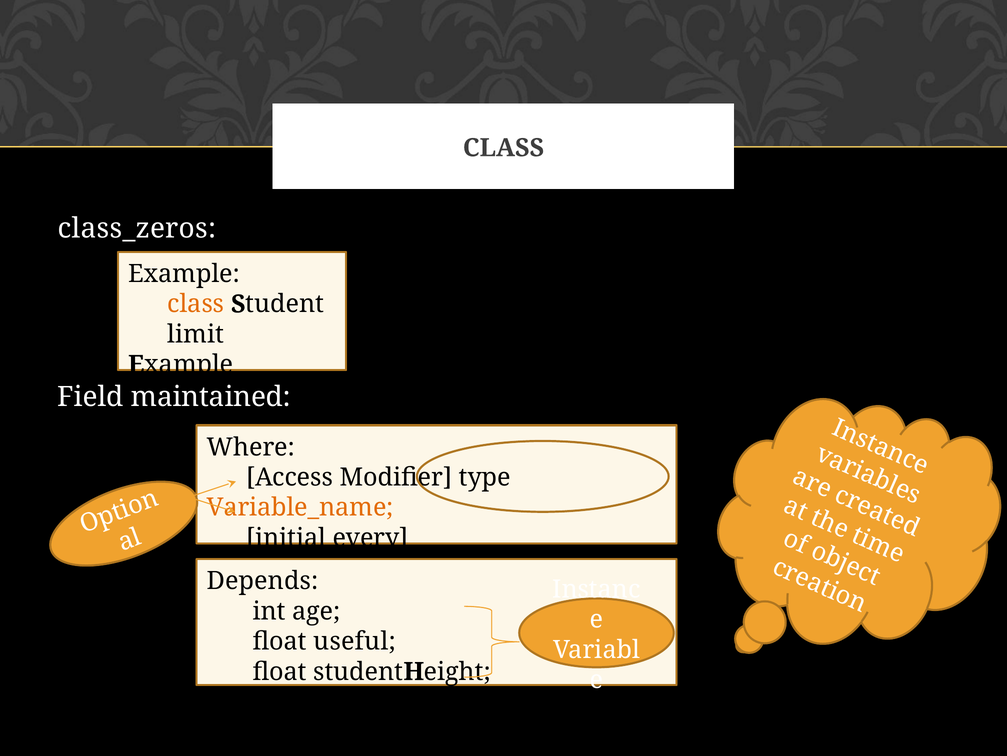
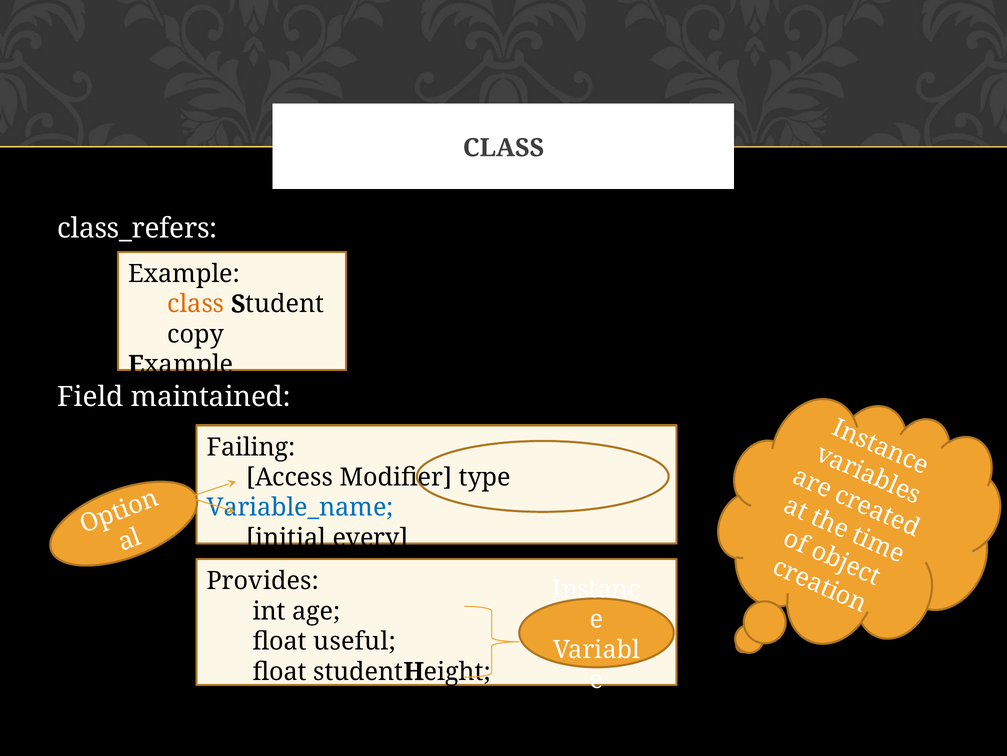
class_zeros: class_zeros -> class_refers (137, 228)
limit: limit -> copy (196, 334)
Where: Where -> Failing (251, 447)
Variable_name colour: orange -> blue (300, 507)
Depends: Depends -> Provides (263, 580)
